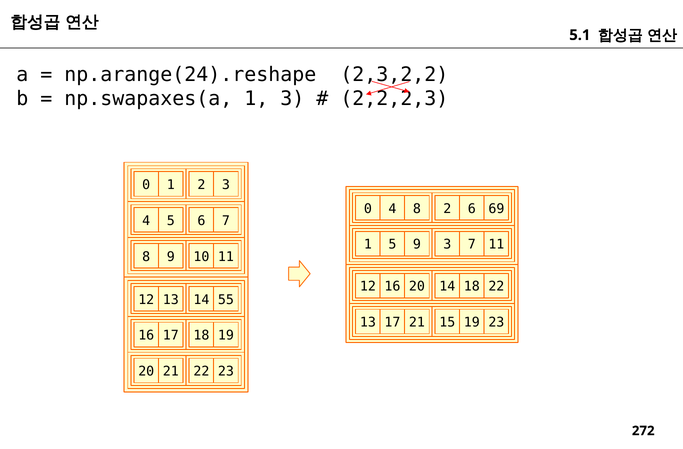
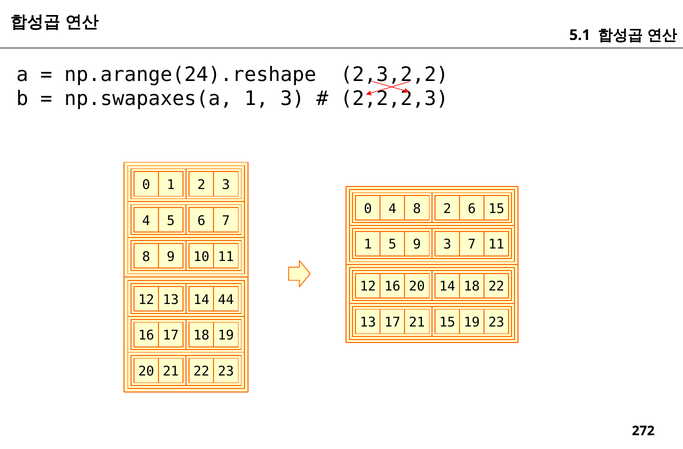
6 69: 69 -> 15 (496, 209)
55: 55 -> 44 (226, 299)
